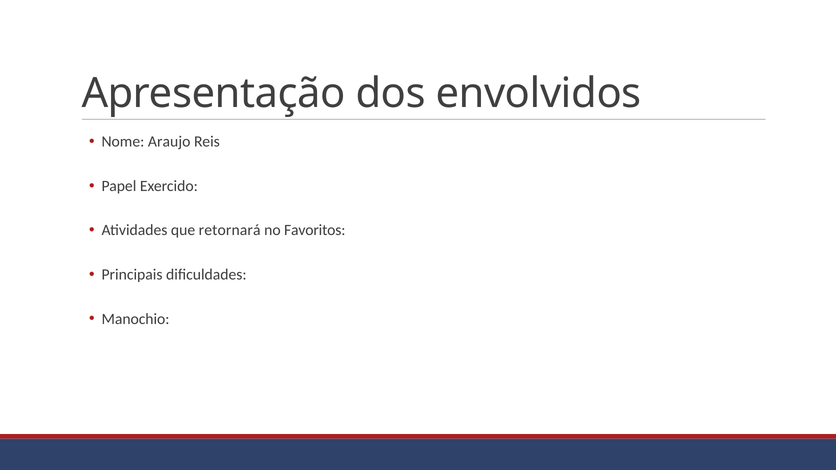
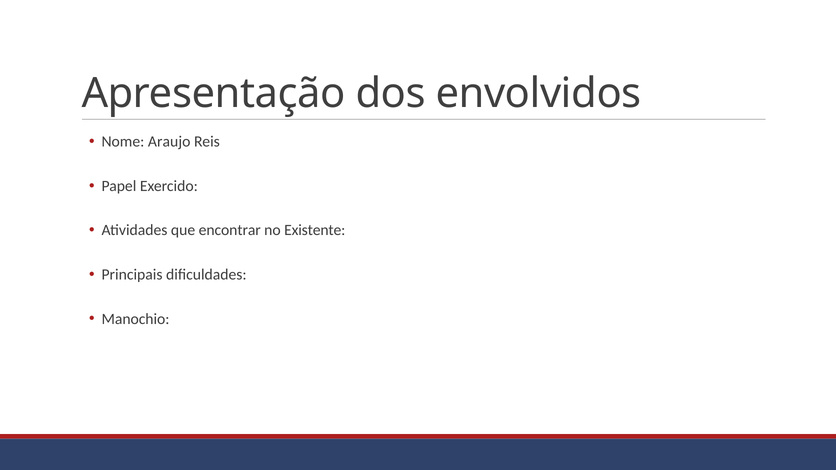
retornará: retornará -> encontrar (230, 230)
Favoritos: Favoritos -> Existente (315, 230)
